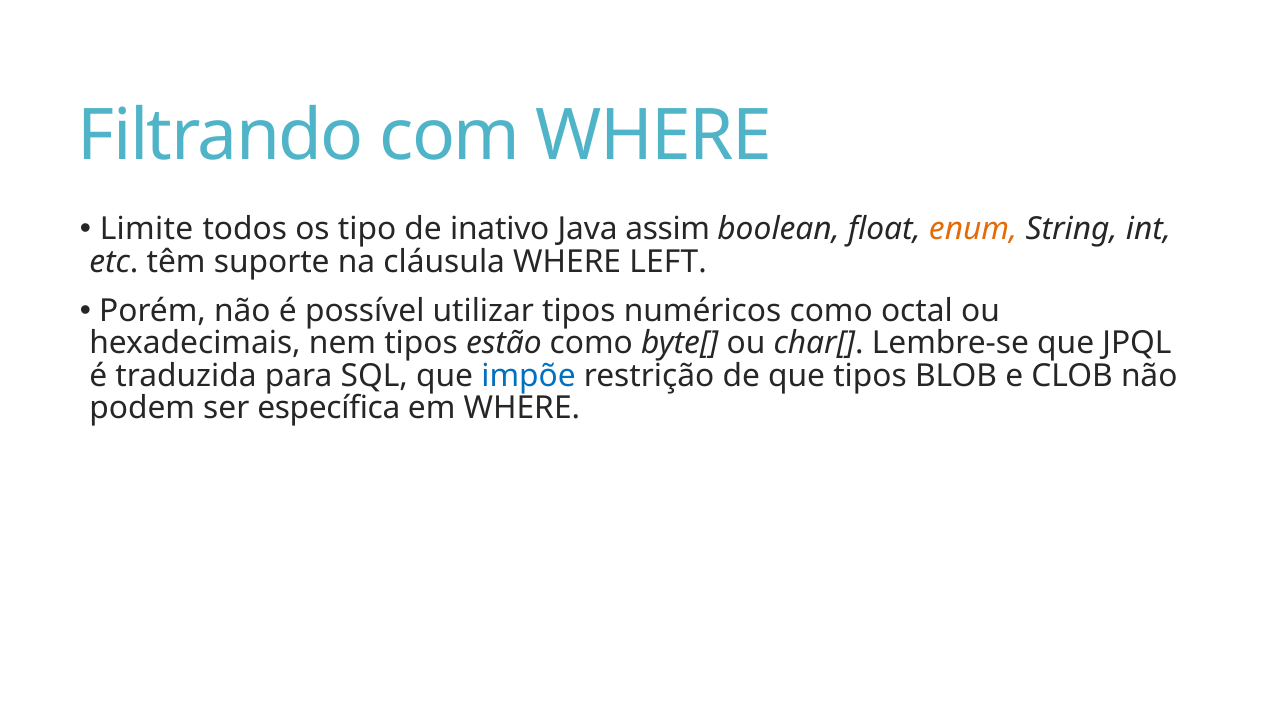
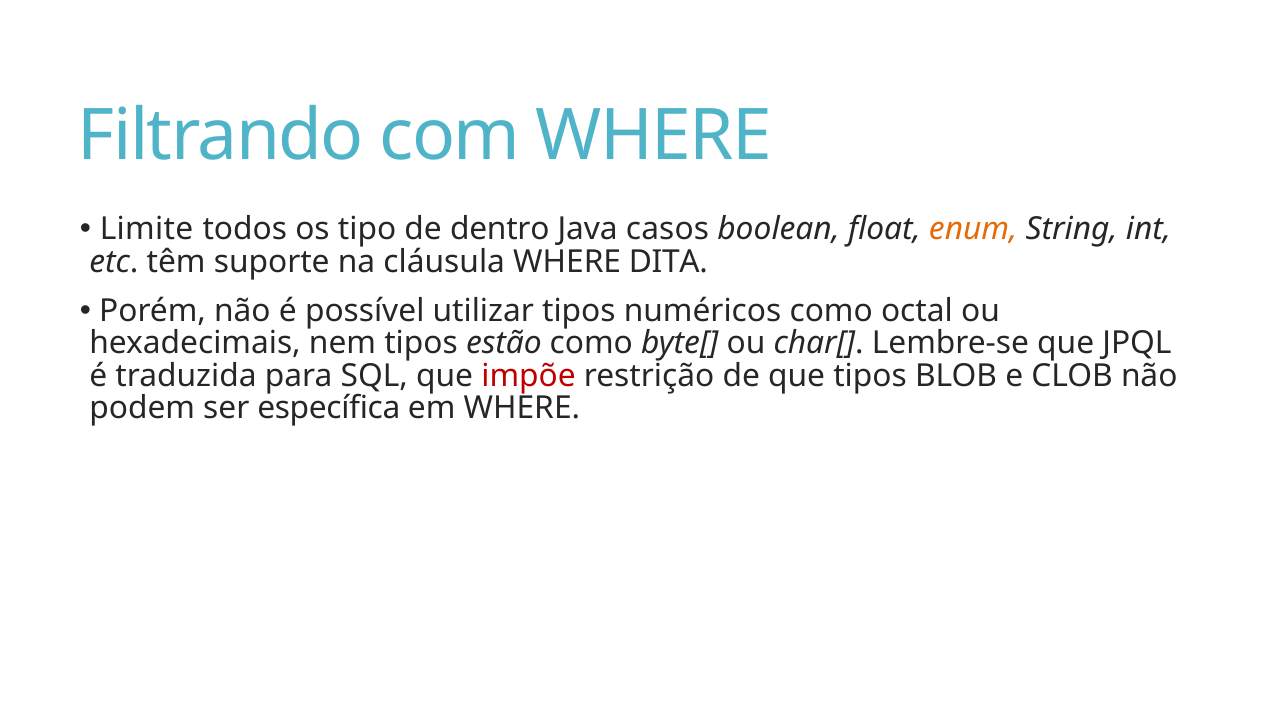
inativo: inativo -> dentro (500, 229)
assim: assim -> casos (667, 229)
LEFT: LEFT -> DITA (668, 262)
impõe colour: blue -> red (529, 376)
